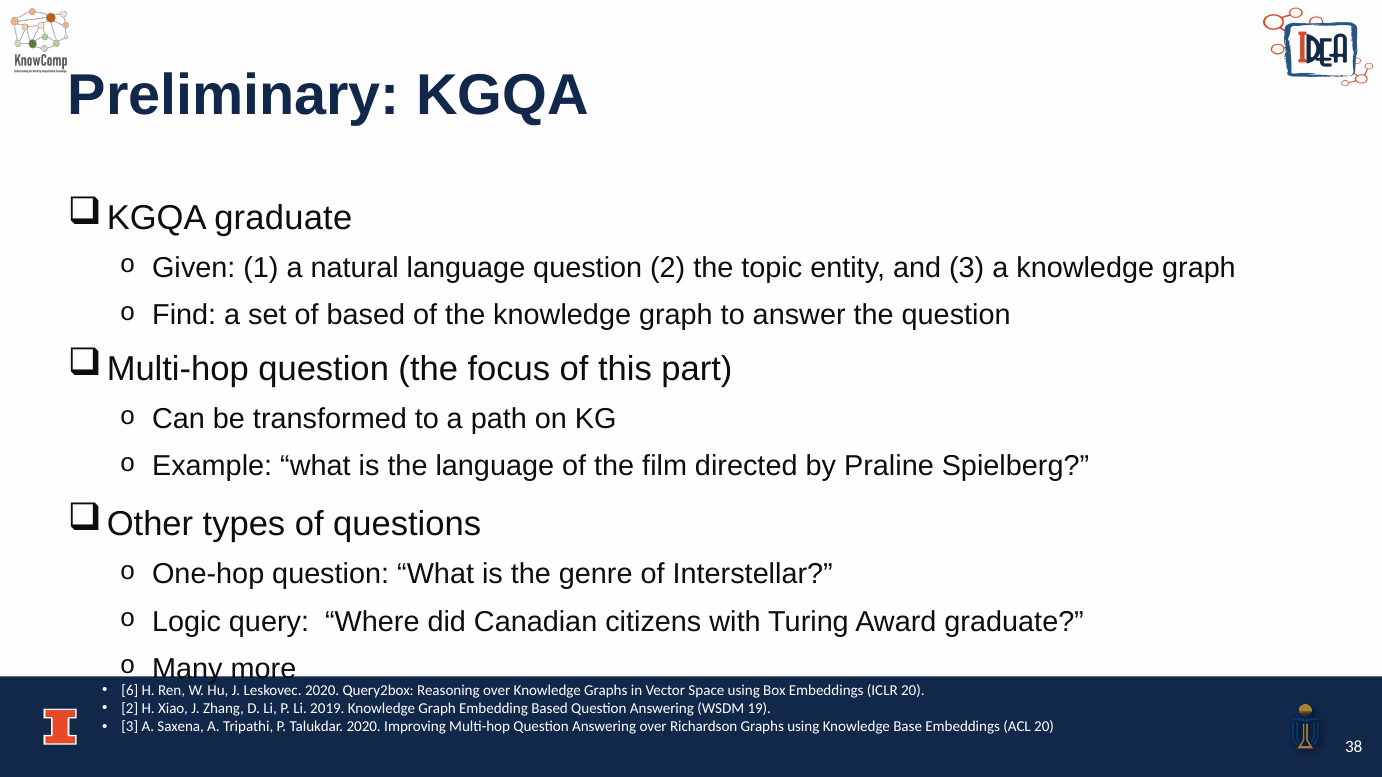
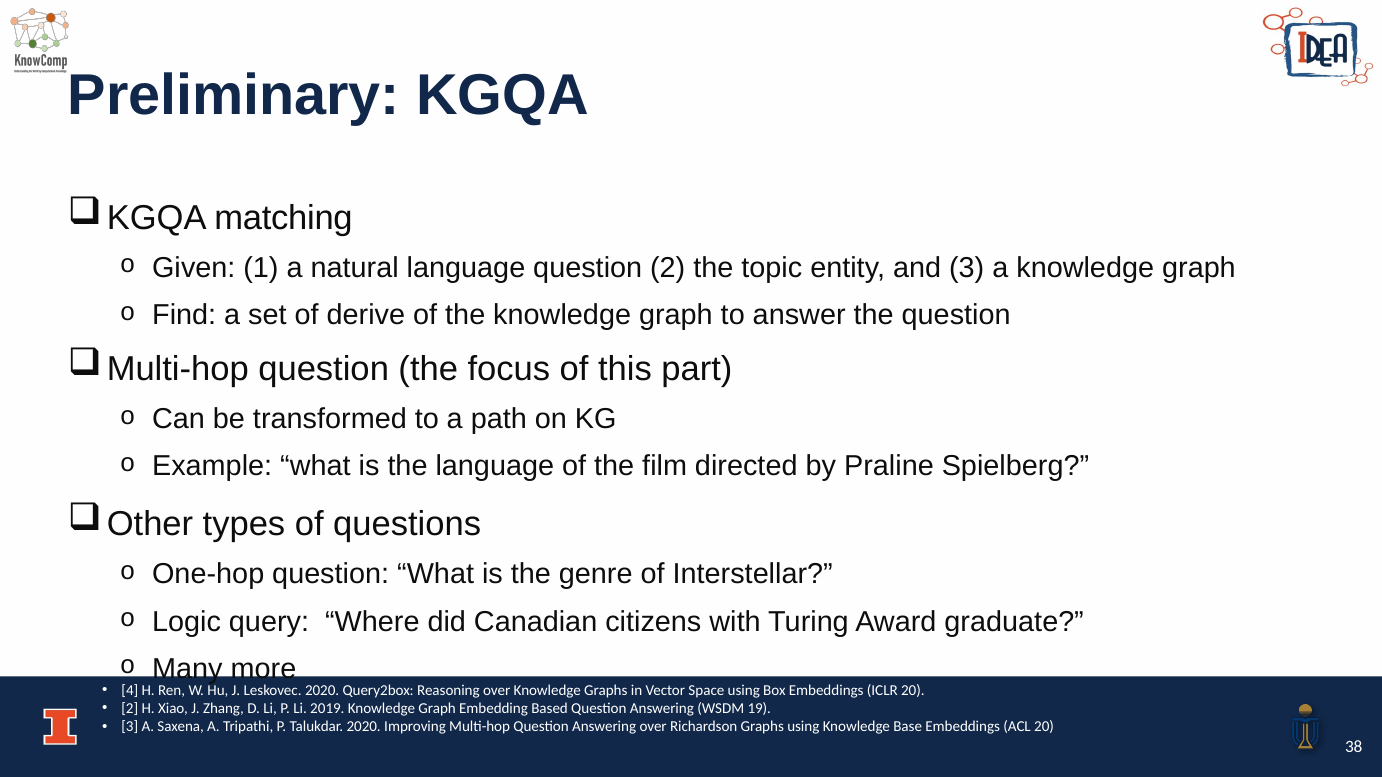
KGQA graduate: graduate -> matching (283, 218)
of based: based -> derive (366, 316)
6: 6 -> 4 (130, 691)
